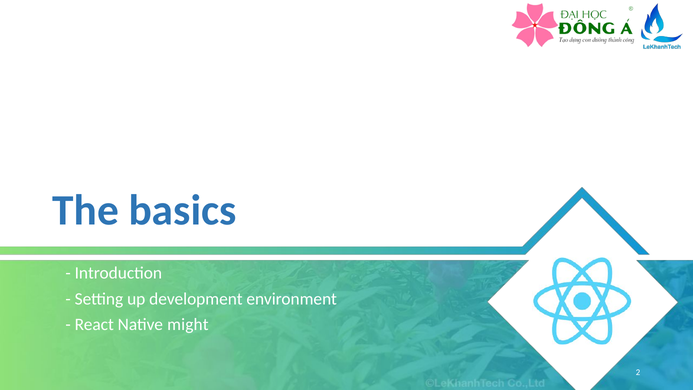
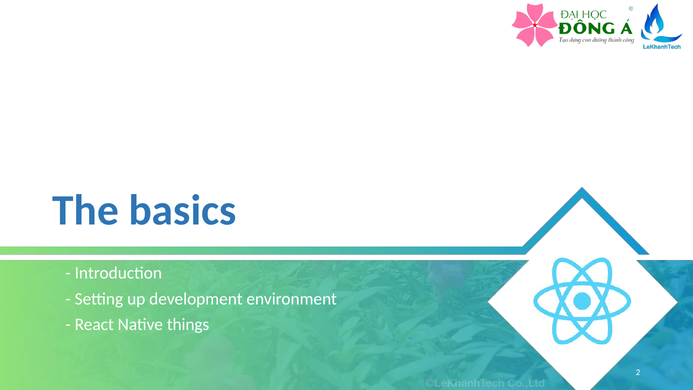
might: might -> things (188, 325)
